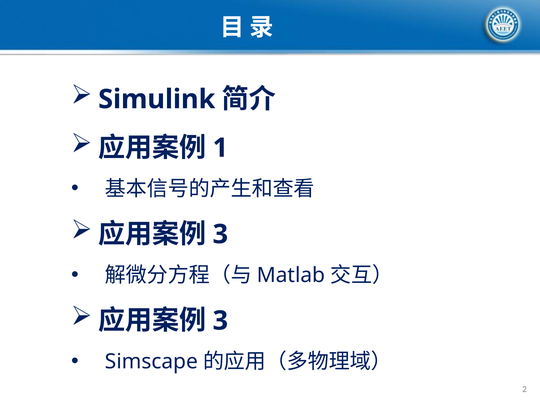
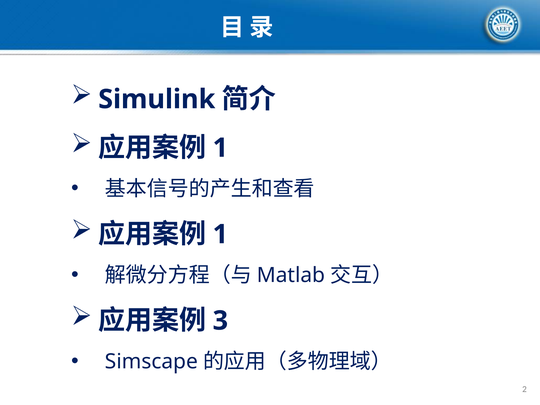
3: 3 -> 1 (220, 234)
